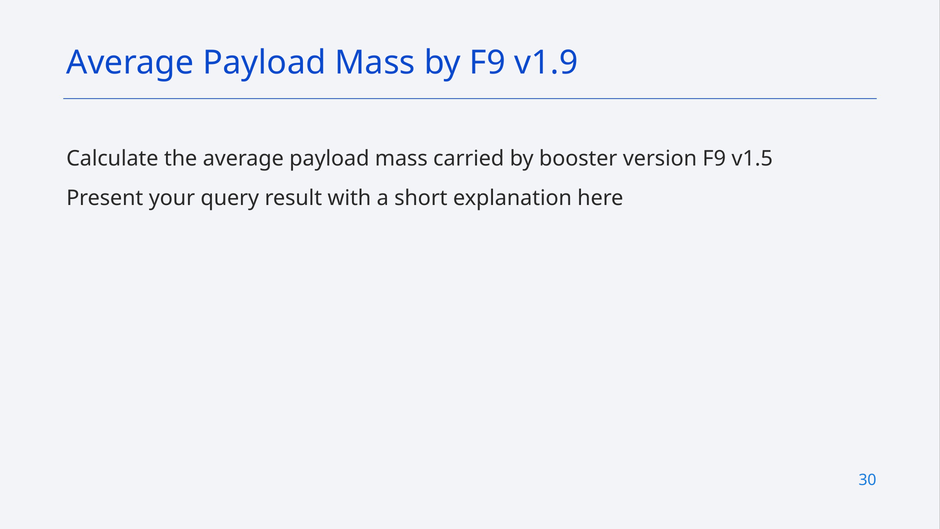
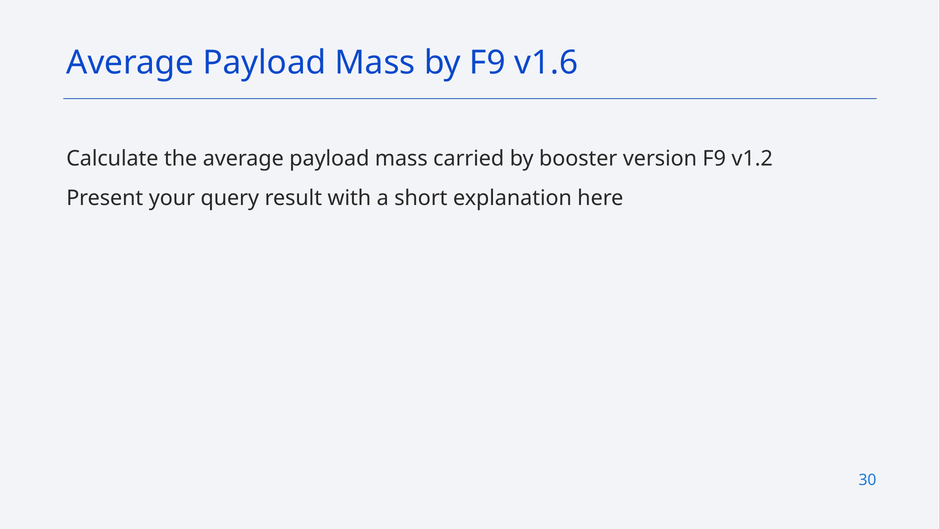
v1.9: v1.9 -> v1.6 (546, 63)
v1.5: v1.5 -> v1.2 (752, 159)
